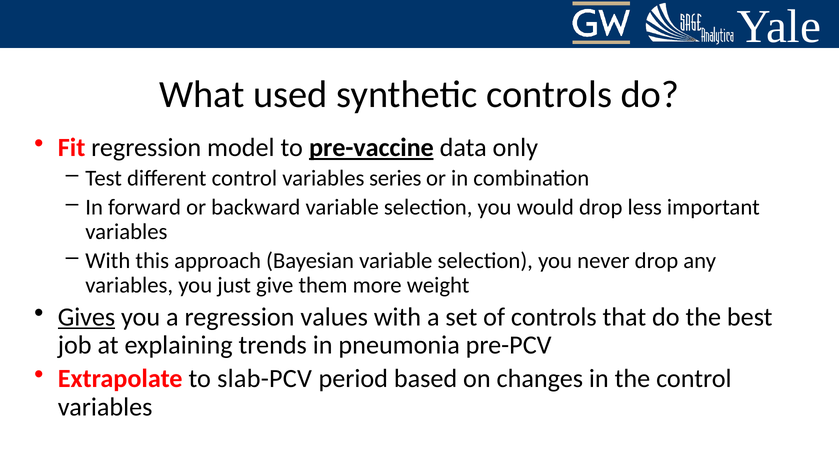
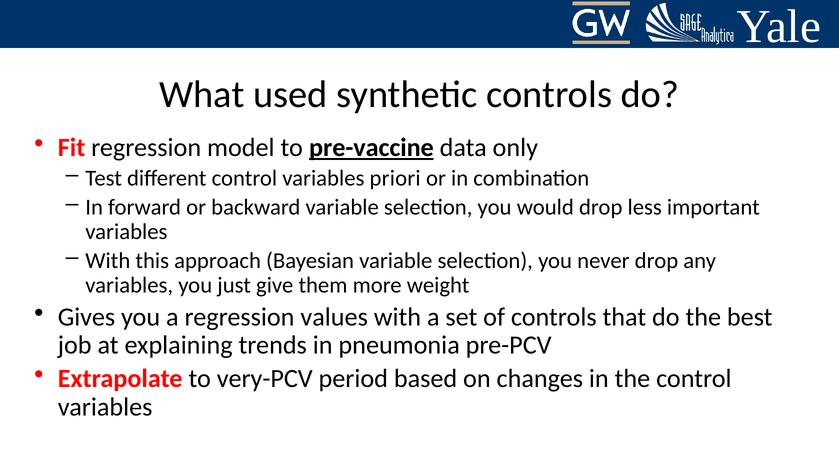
series: series -> priori (395, 178)
Gives underline: present -> none (87, 317)
slab-PCV: slab-PCV -> very-PCV (265, 379)
